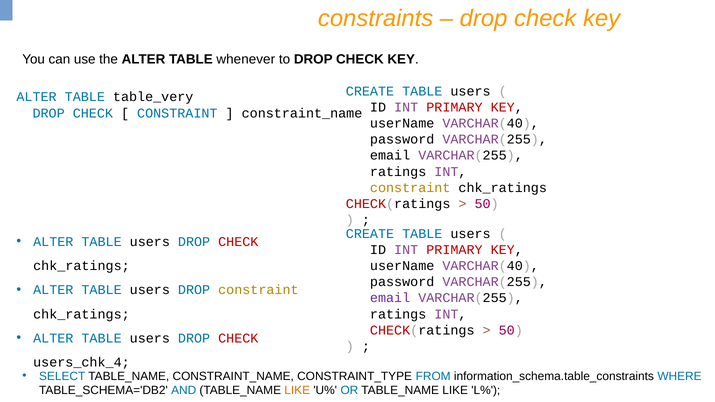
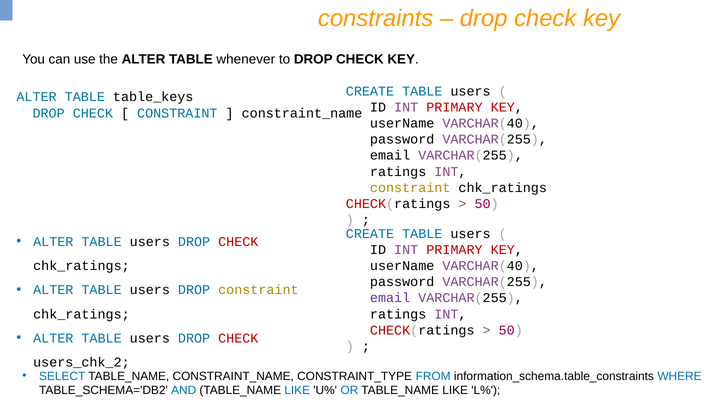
table_very: table_very -> table_keys (153, 97)
users_chk_4: users_chk_4 -> users_chk_2 (81, 363)
LIKE colour: orange -> blue (297, 391)
